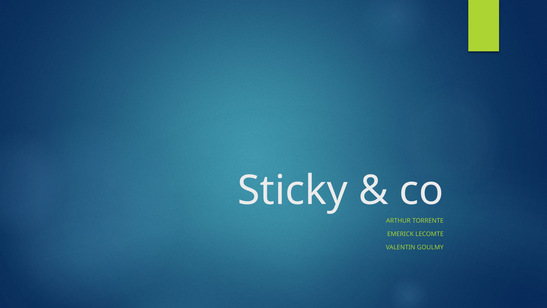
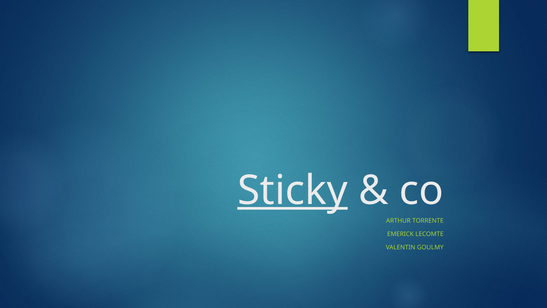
Sticky underline: none -> present (293, 191)
